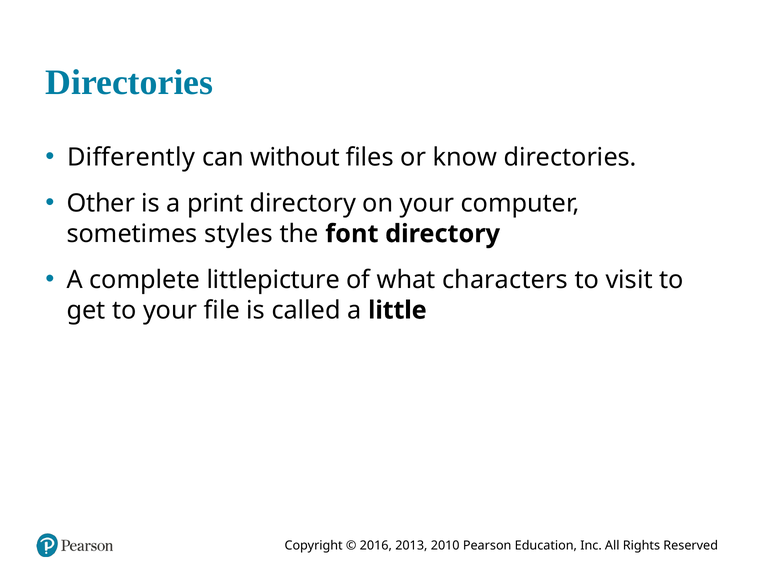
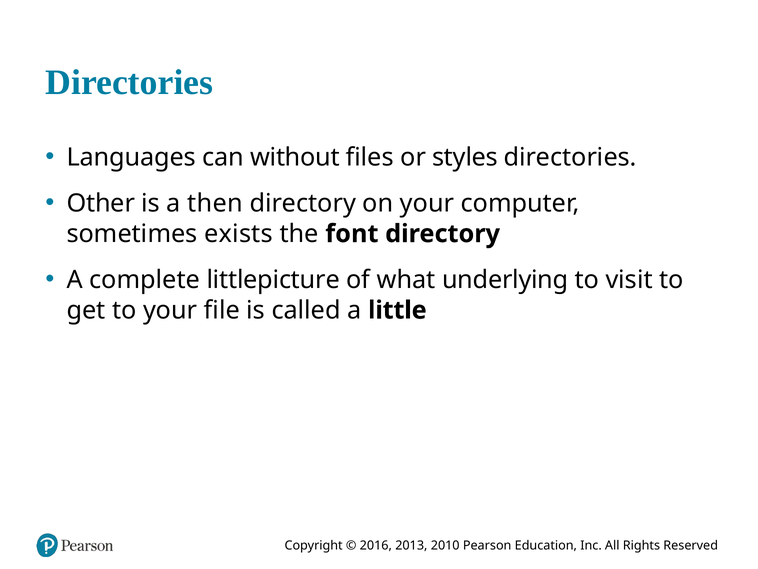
Differently: Differently -> Languages (131, 157)
know: know -> styles (465, 157)
print: print -> then (215, 203)
styles: styles -> exists (239, 234)
characters: characters -> underlying (505, 280)
